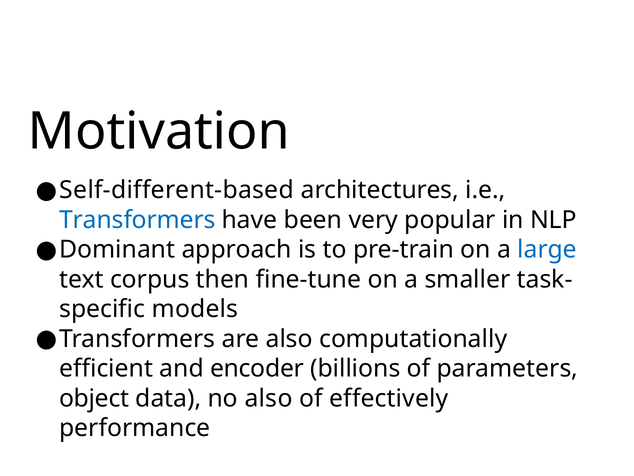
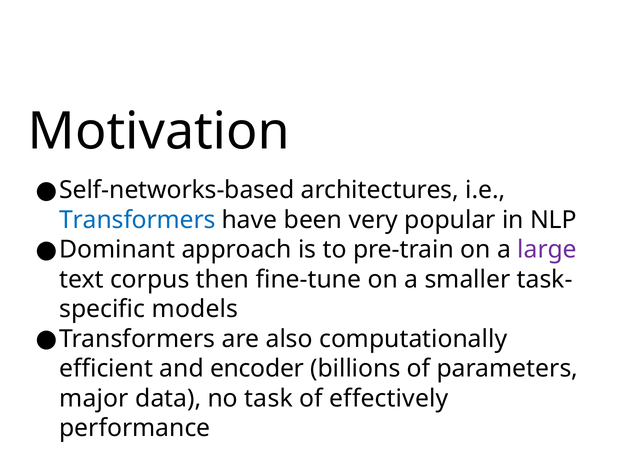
Self-different-based: Self-different-based -> Self-networks-based (177, 190)
large colour: blue -> purple (547, 250)
object: object -> major (94, 398)
no also: also -> task (269, 398)
